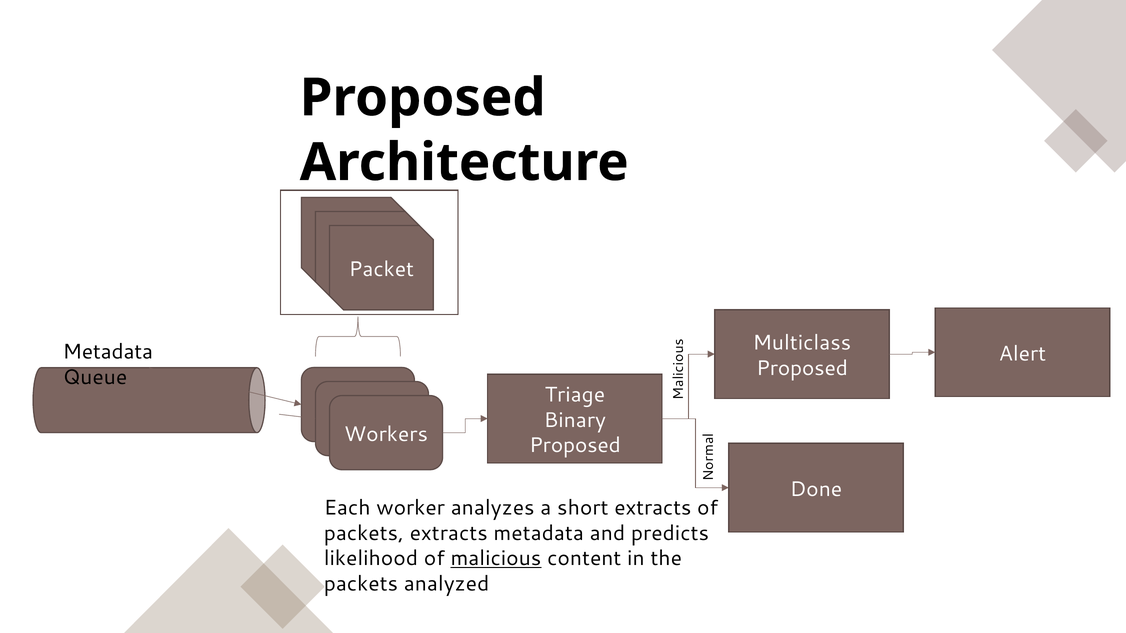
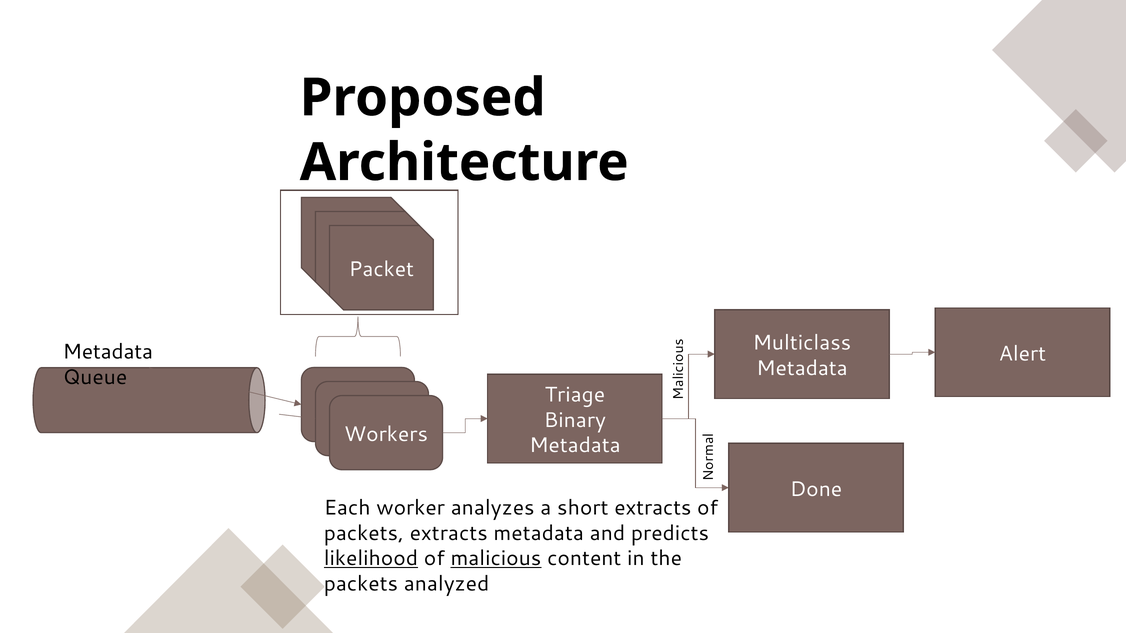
Proposed: Proposed -> Metadata (802, 368)
Proposed: Proposed -> Metadata (575, 446)
likelihood underline: none -> present (371, 559)
